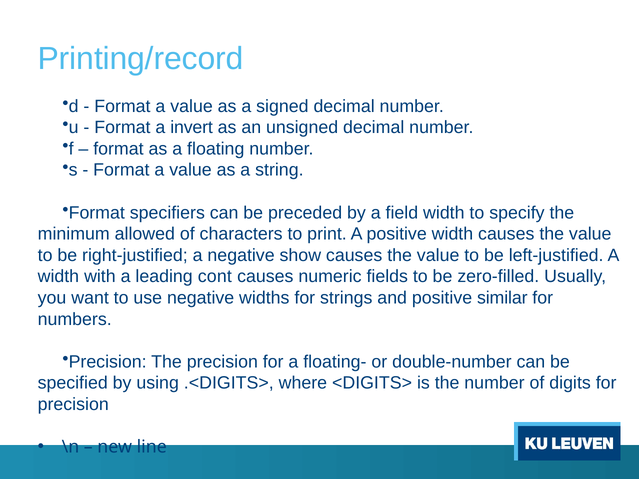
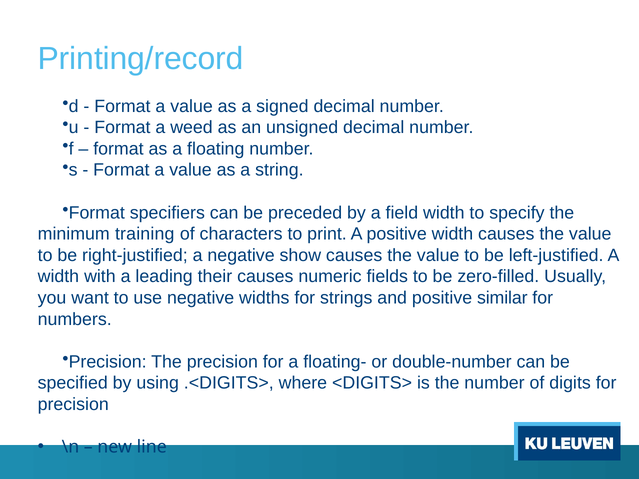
invert: invert -> weed (191, 128)
allowed: allowed -> training (145, 234)
cont: cont -> their (215, 277)
